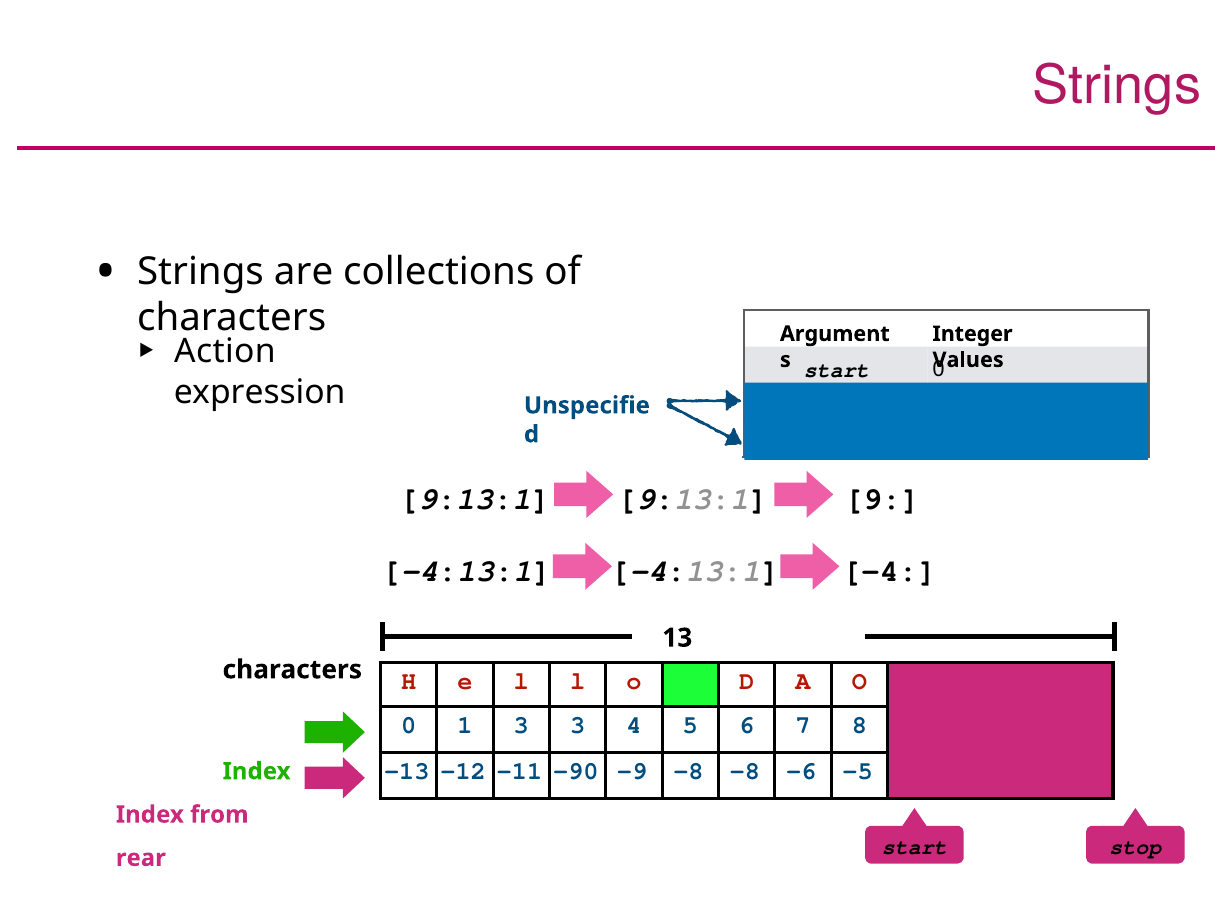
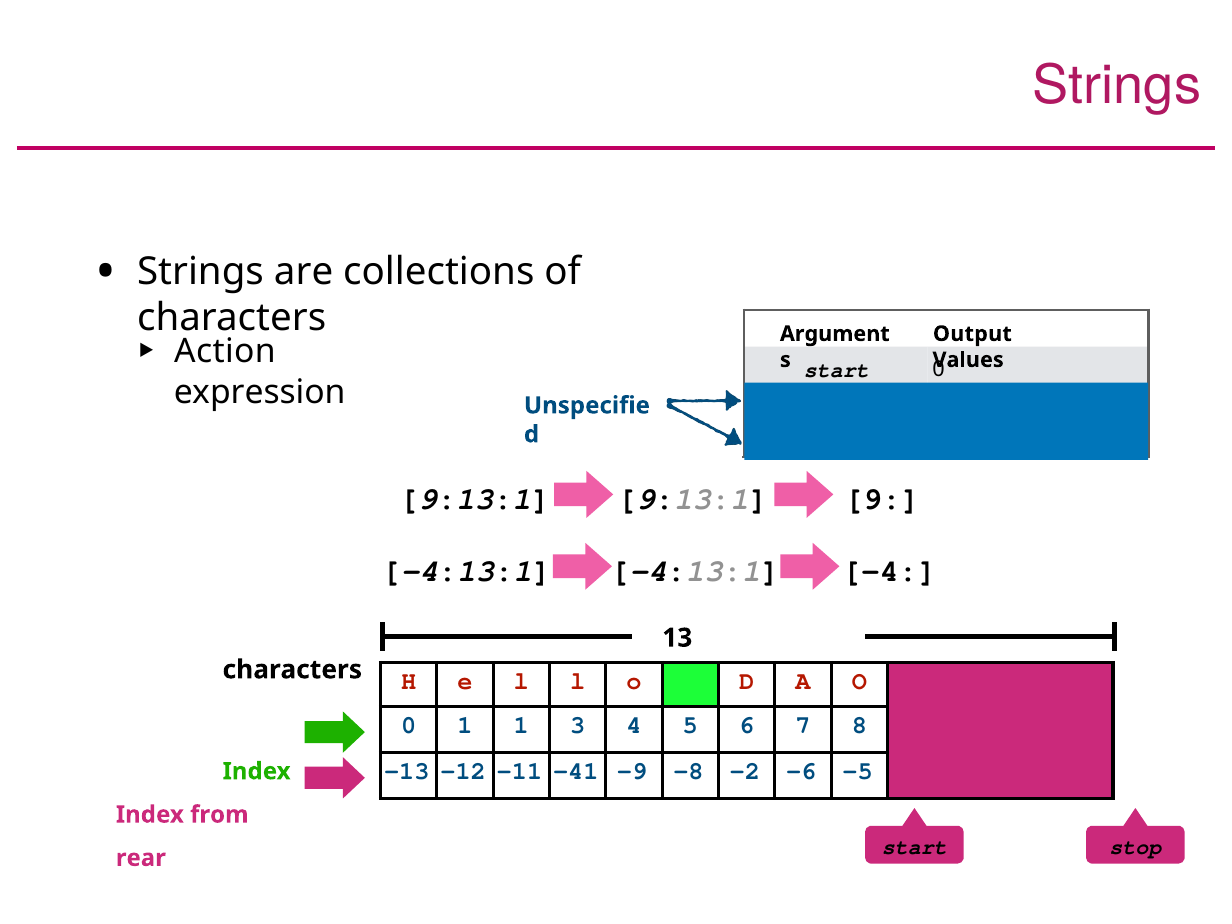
Integer: Integer -> Output (972, 334)
1 3: 3 -> 1 (521, 725)
-90: -90 -> -41 (576, 771)
-8 -8: -8 -> -2 (745, 771)
